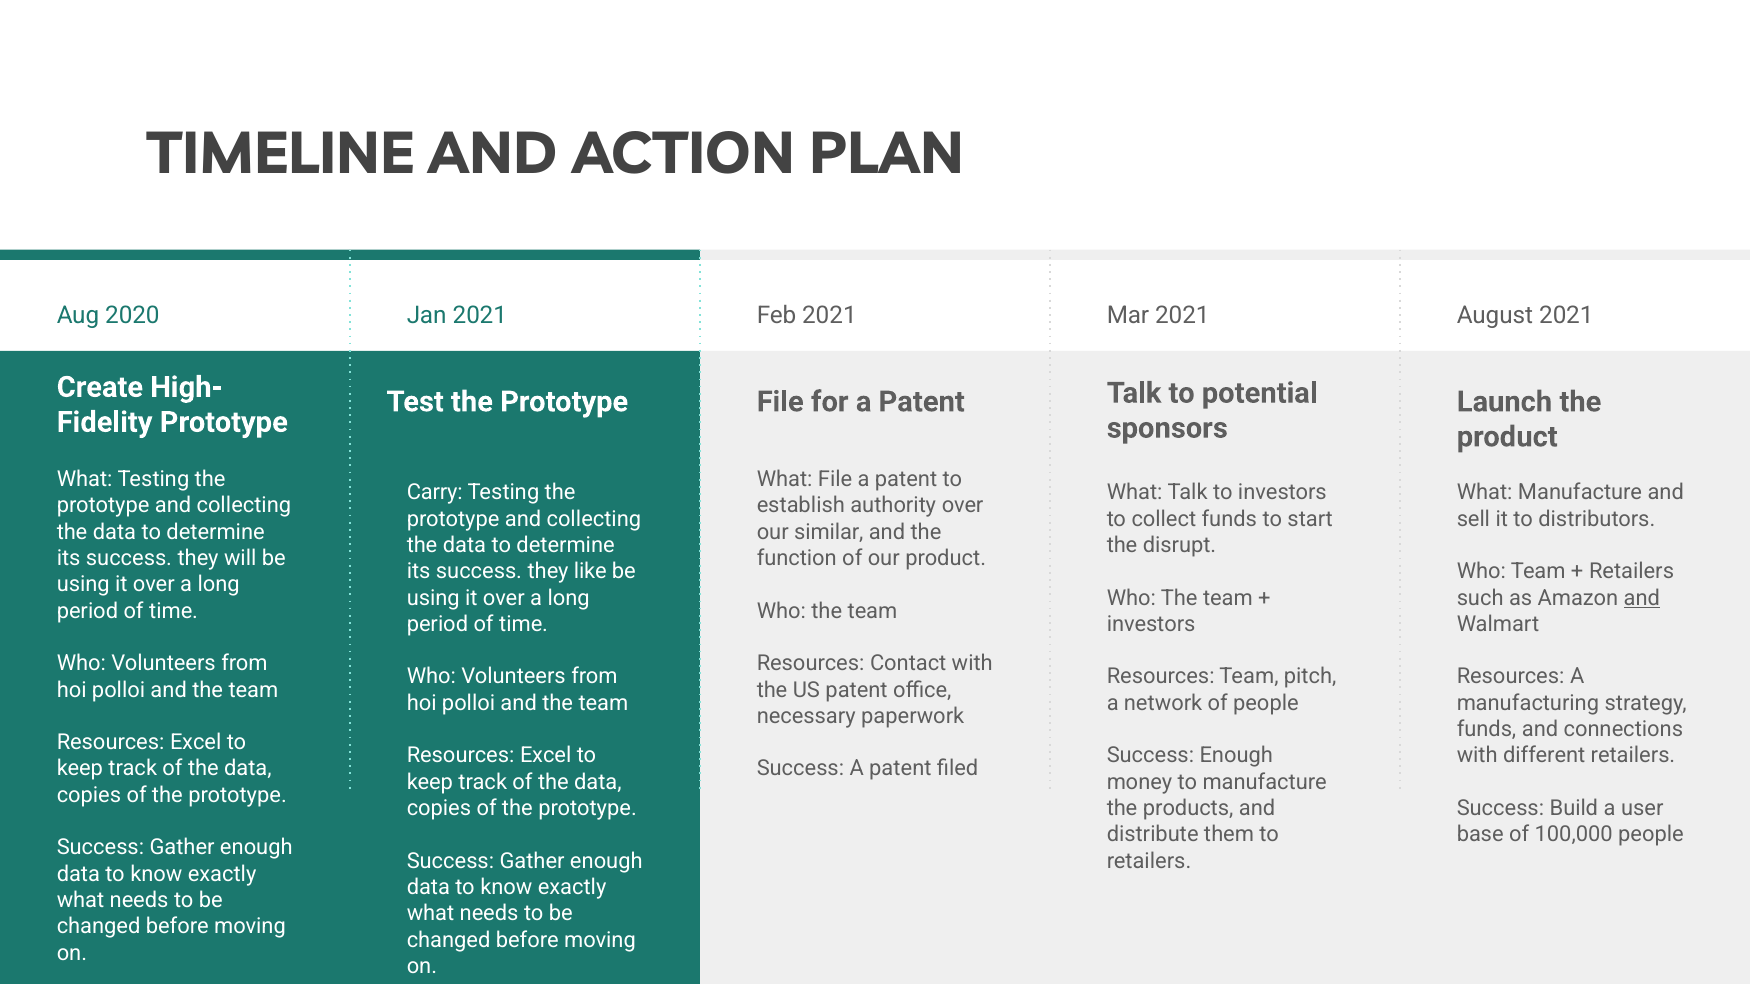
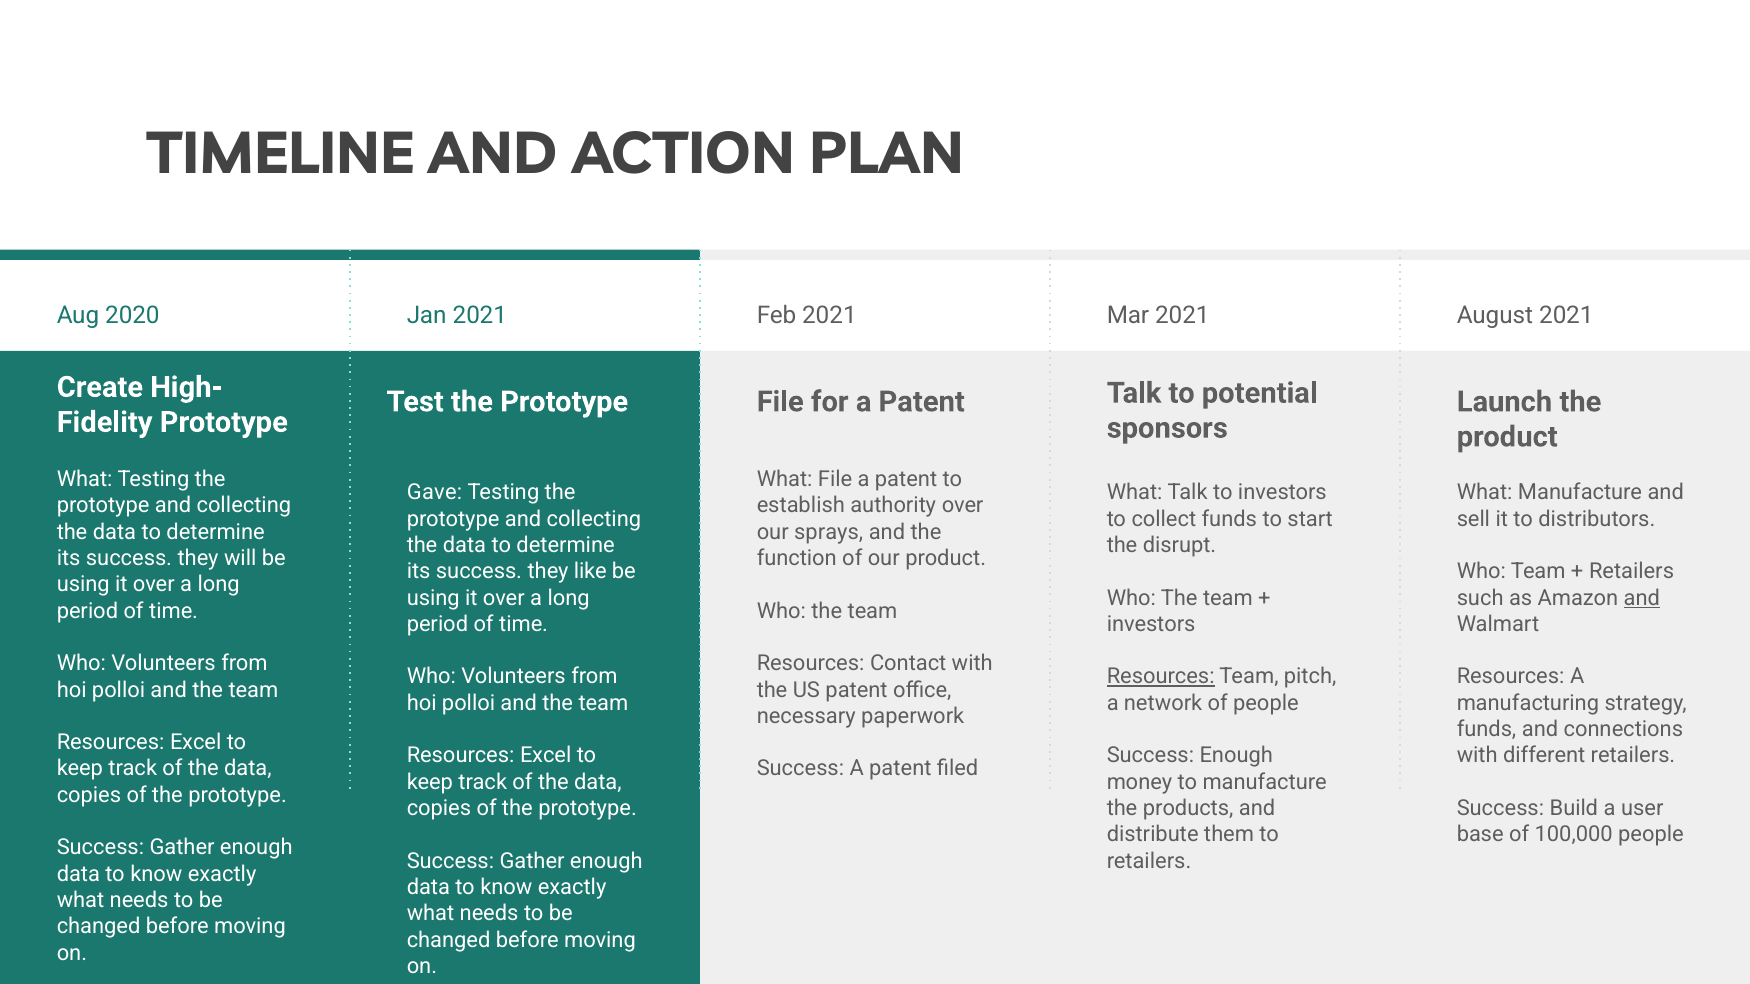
Carry: Carry -> Gave (435, 493)
similar: similar -> sprays (829, 532)
Resources underline: none -> present (1161, 677)
